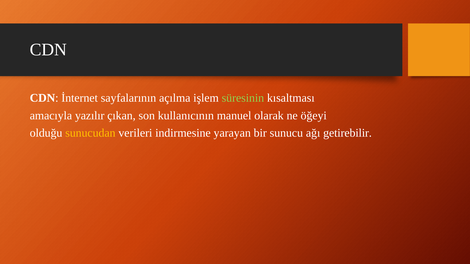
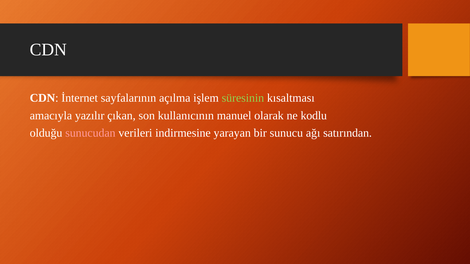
öğeyi: öğeyi -> kodlu (314, 116)
sunucudan colour: yellow -> pink (90, 133)
getirebilir: getirebilir -> satırından (348, 133)
